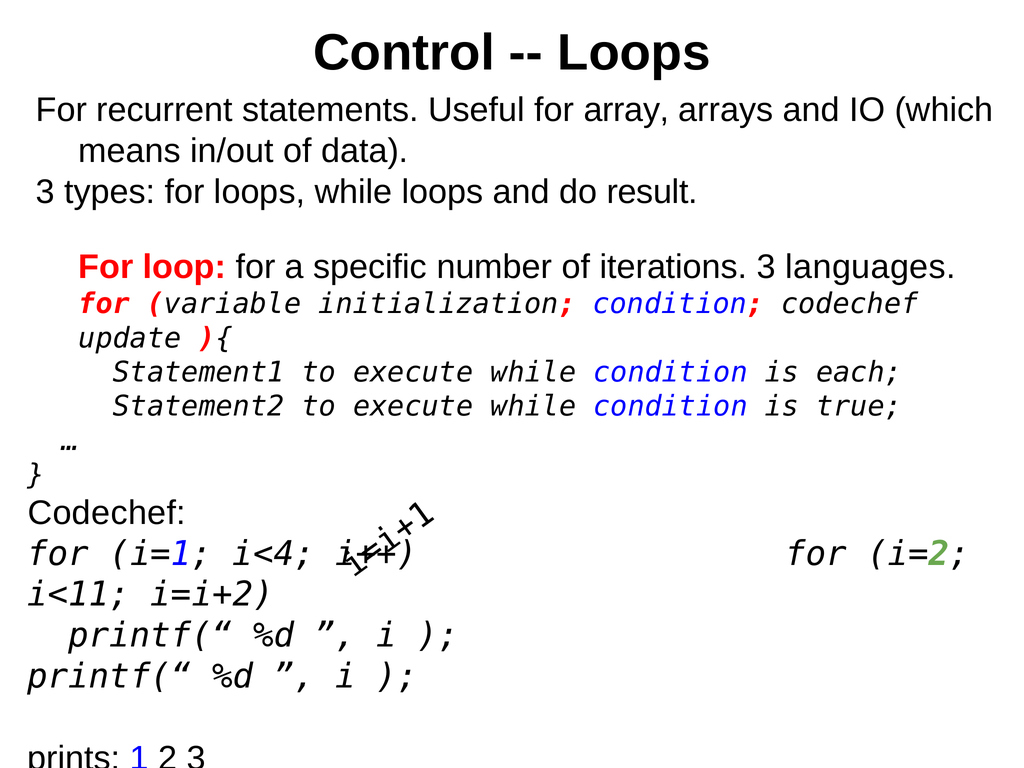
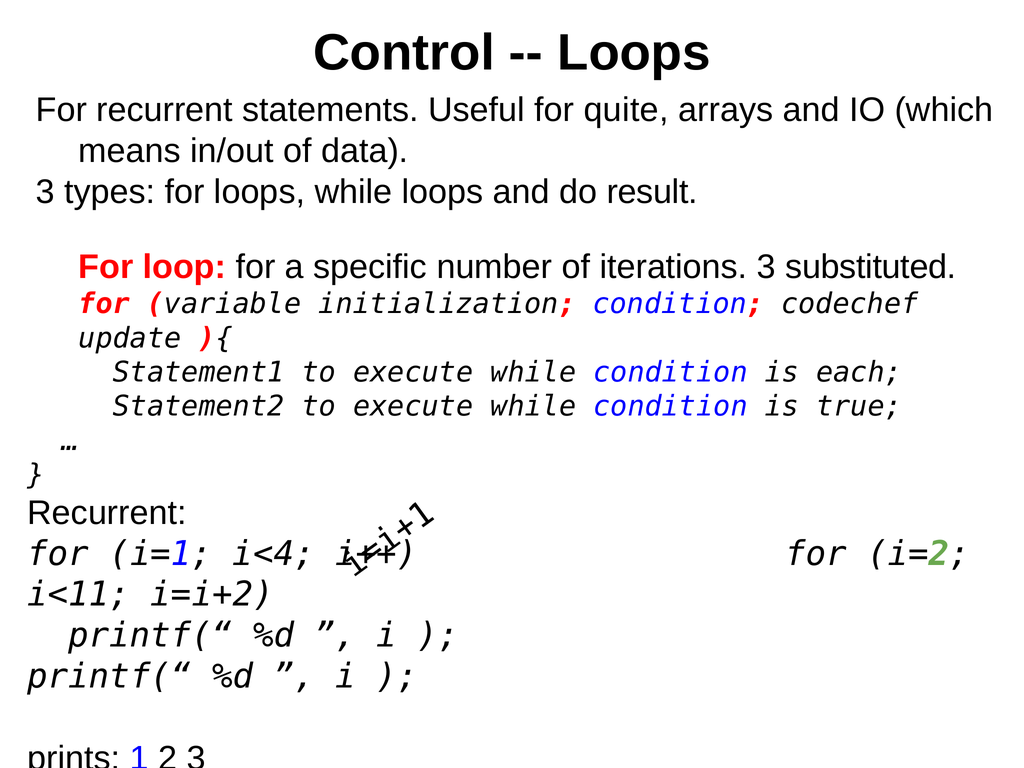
array: array -> quite (626, 110)
languages: languages -> substituted (871, 267)
Codechef: Codechef -> Recurrent (107, 513)
